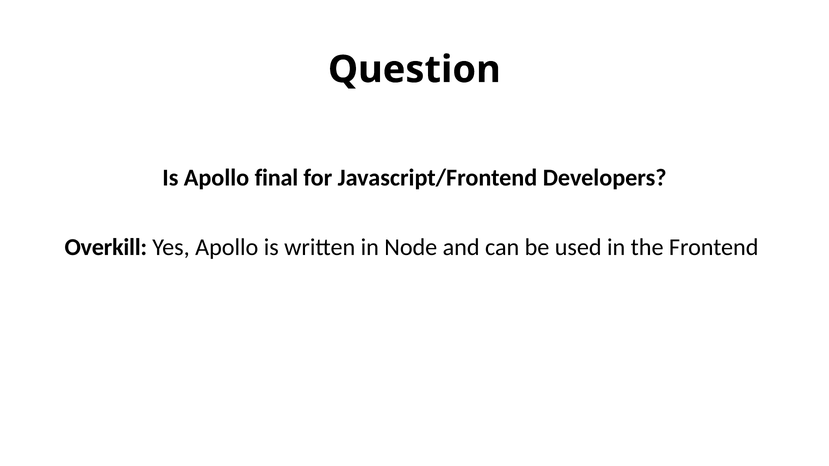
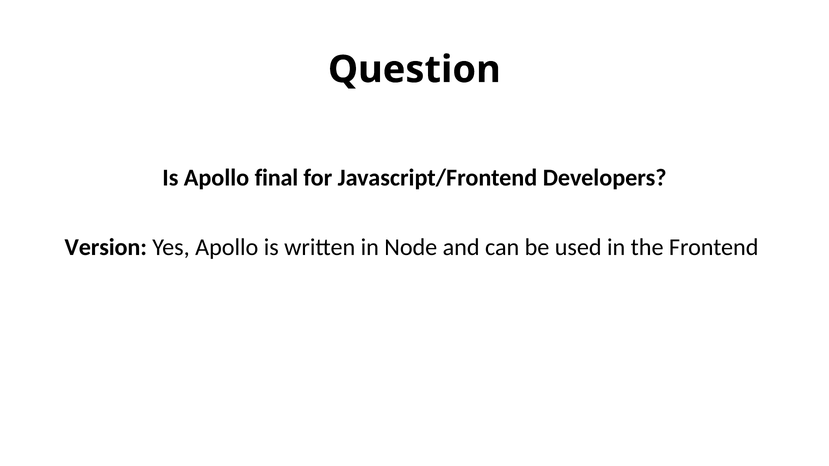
Overkill: Overkill -> Version (106, 247)
